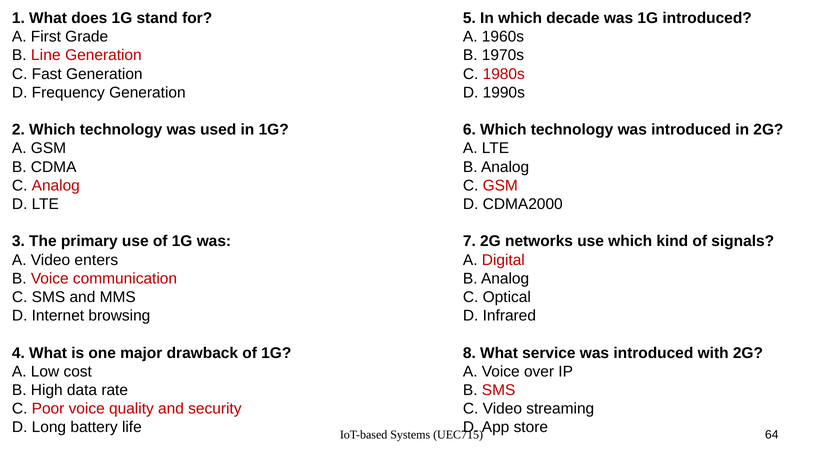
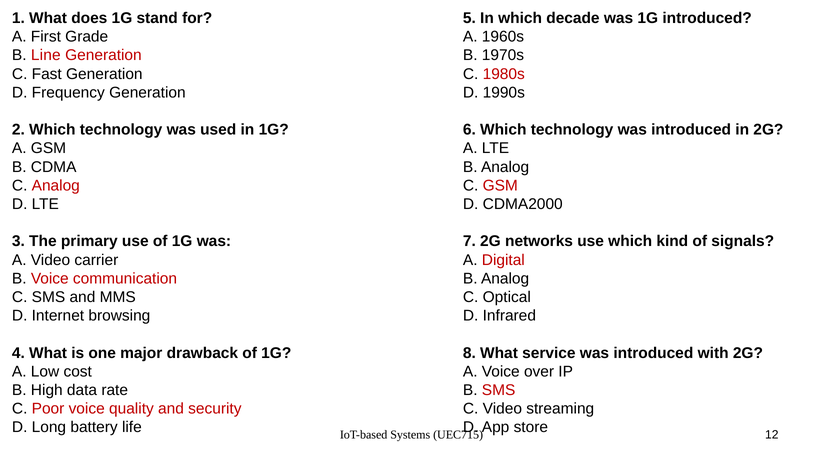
enters: enters -> carrier (96, 260)
64: 64 -> 12 (772, 434)
